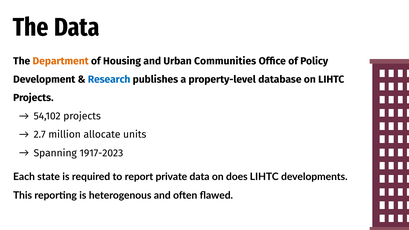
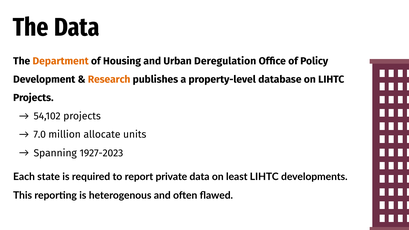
Communities: Communities -> Deregulation (225, 61)
Research colour: blue -> orange (109, 79)
2.7: 2.7 -> 7.0 (40, 135)
1917-2023: 1917-2023 -> 1927-2023 (101, 153)
does: does -> least (237, 177)
